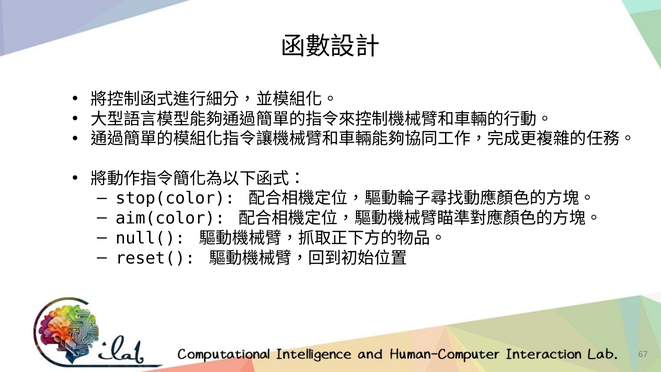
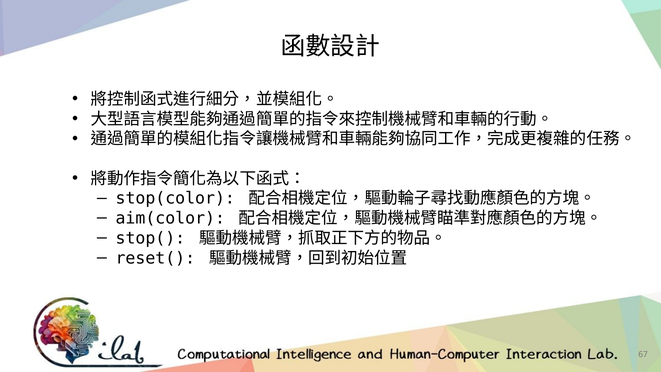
null(: null( -> stop( (150, 238)
